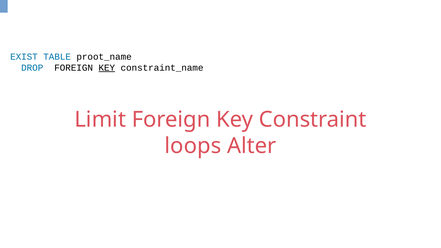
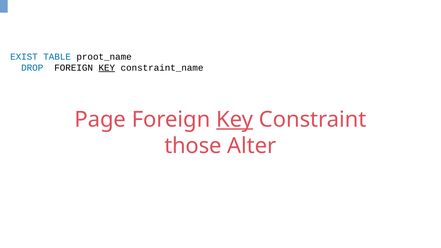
Limit: Limit -> Page (100, 120)
Key underline: none -> present (235, 120)
loops: loops -> those (193, 146)
